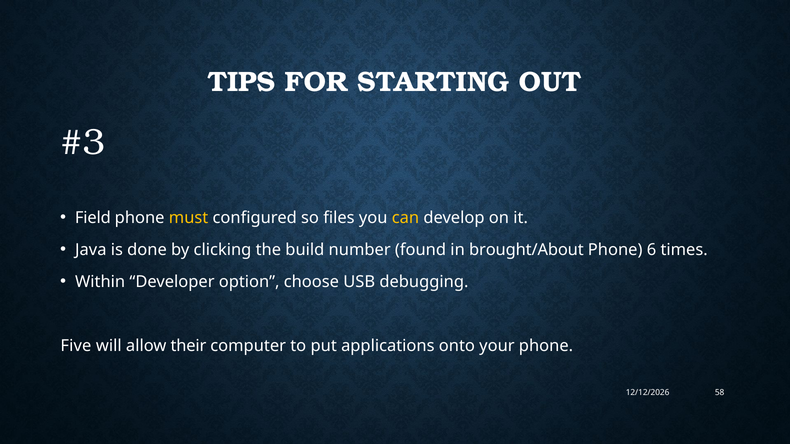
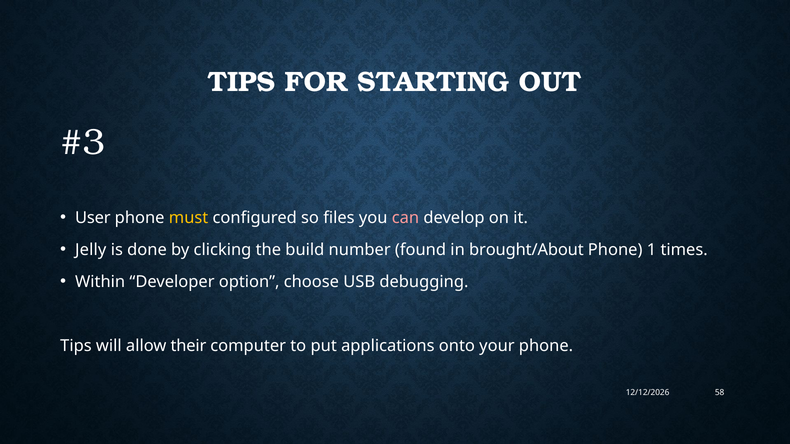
Field: Field -> User (93, 218)
can colour: yellow -> pink (405, 218)
Java: Java -> Jelly (91, 250)
6: 6 -> 1 (652, 250)
Five: Five -> Tips (76, 346)
